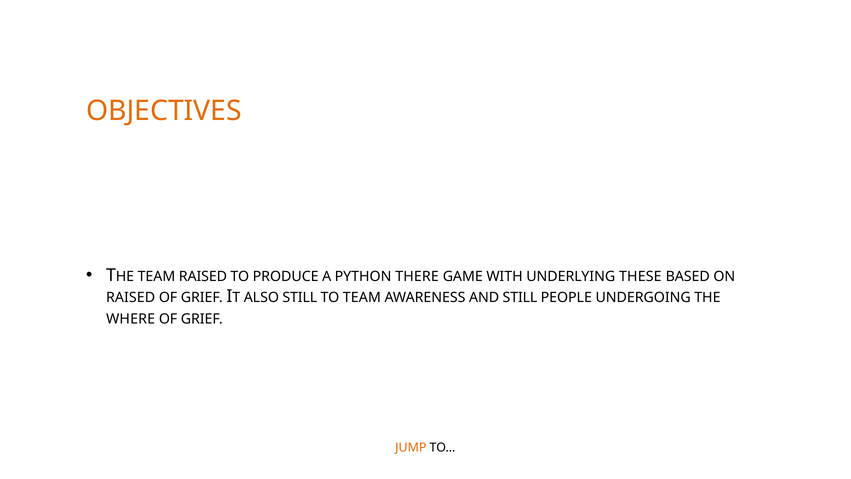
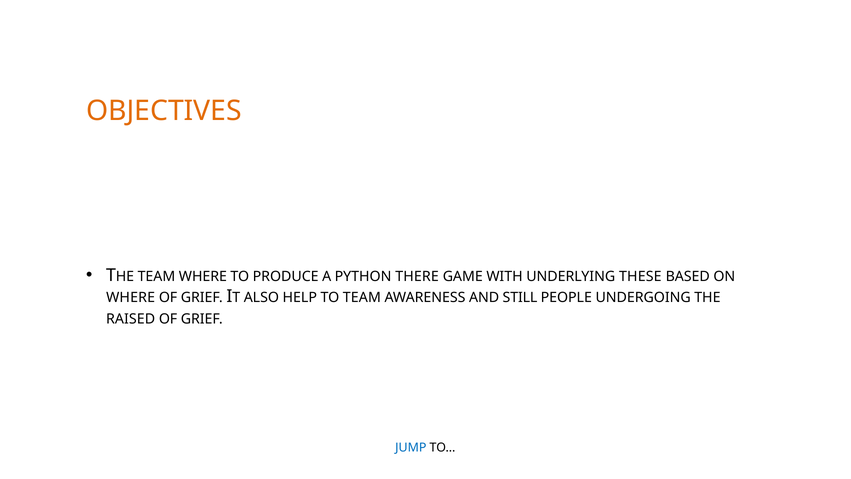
TEAM RAISED: RAISED -> WHERE (203, 276)
RAISED: RAISED -> WHERE (131, 298)
ALSO STILL: STILL -> HELP (300, 298)
WHERE: WHERE -> RAISED (131, 319)
JUMP colour: orange -> blue (411, 448)
